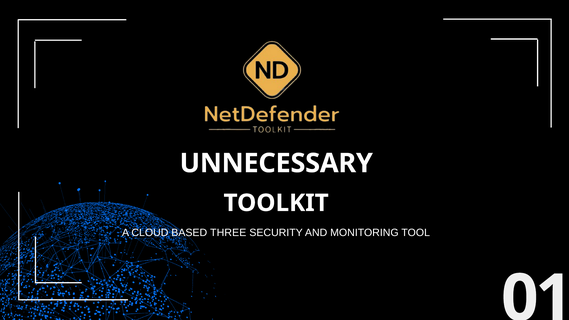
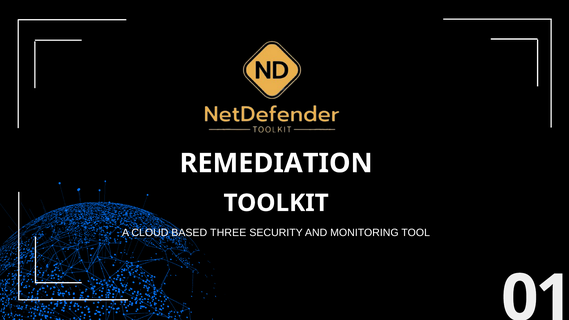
UNNECESSARY: UNNECESSARY -> REMEDIATION (276, 163)
